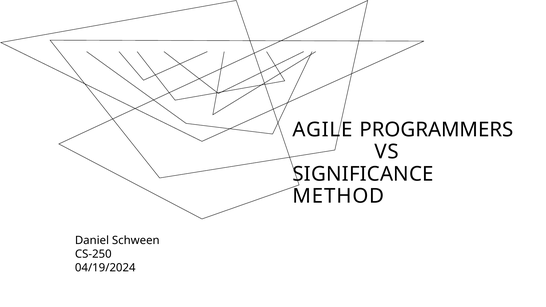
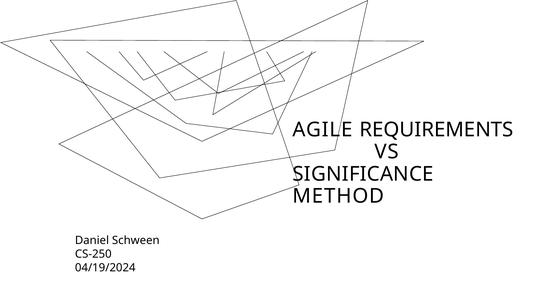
PROGRAMMERS: PROGRAMMERS -> REQUIREMENTS (436, 130)
